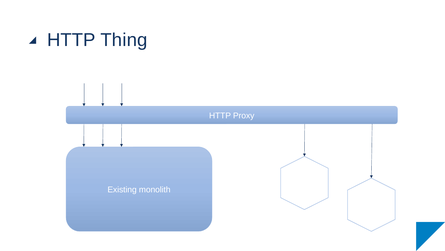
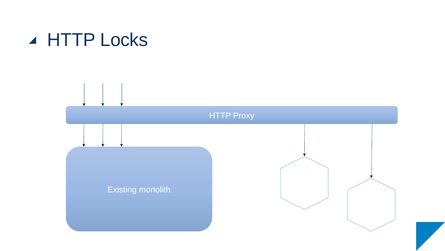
Thing: Thing -> Locks (124, 40)
